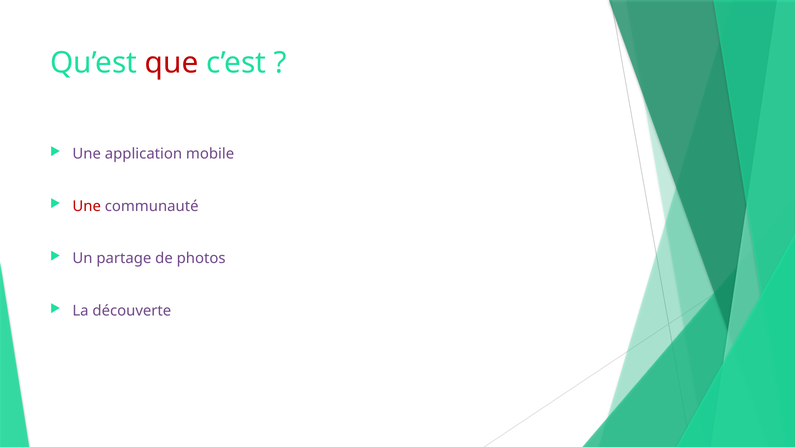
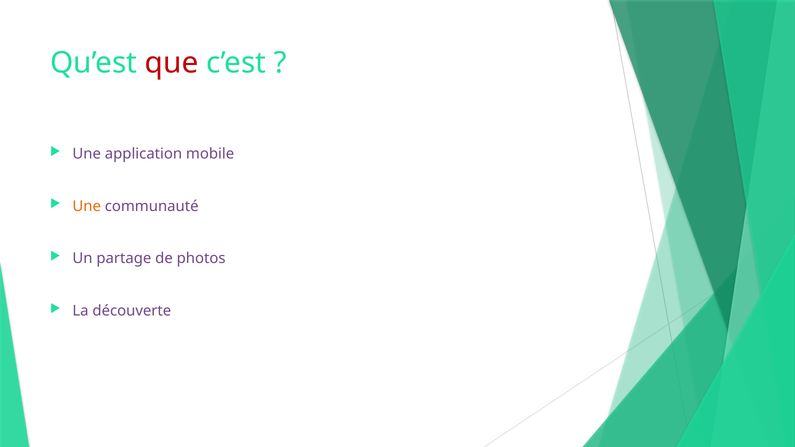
Une colour: red -> orange (87, 206)
